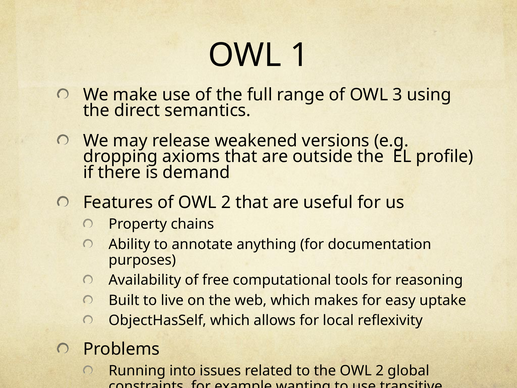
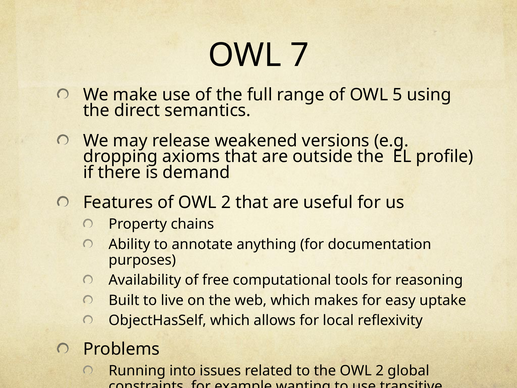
1: 1 -> 7 (299, 55)
3: 3 -> 5 (397, 95)
